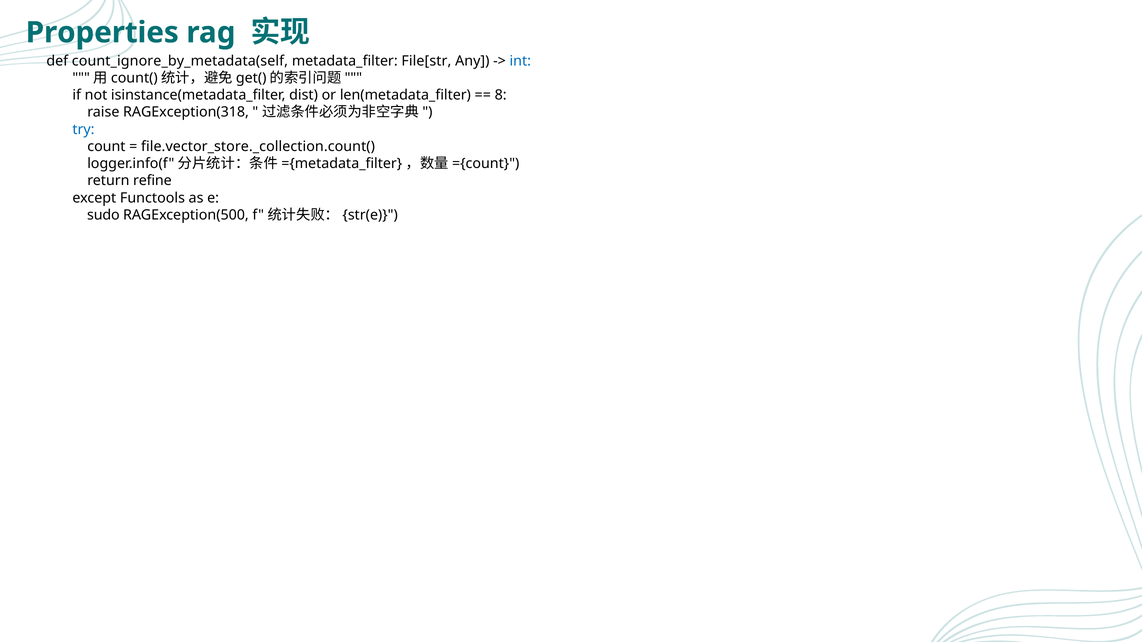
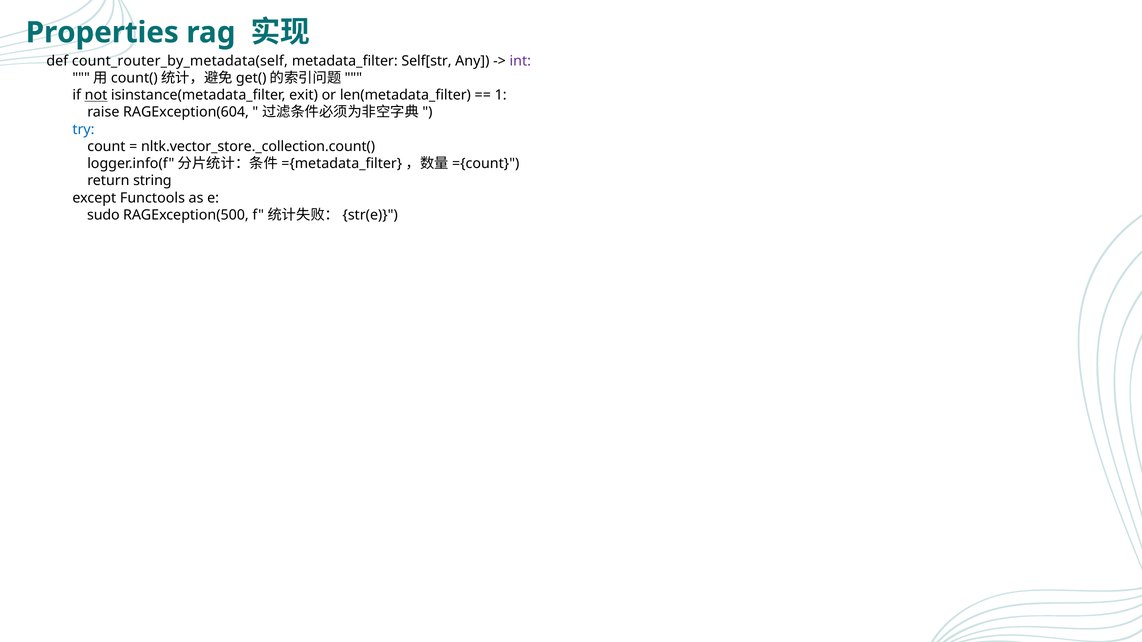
count_ignore_by_metadata(self: count_ignore_by_metadata(self -> count_router_by_metadata(self (180, 61)
File[str: File[str -> Self[str (427, 61)
int colour: blue -> purple (520, 61)
not underline: none -> present (96, 95)
dist: dist -> exit (304, 95)
8: 8 -> 1 (501, 95)
RAGException(318: RAGException(318 -> RAGException(604 (186, 112)
file.vector_store._collection.count(: file.vector_store._collection.count( -> nltk.vector_store._collection.count( (258, 147)
refine: refine -> string (152, 181)
